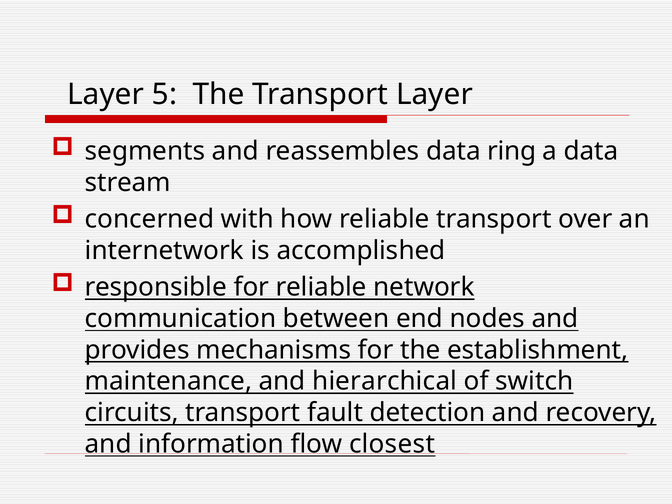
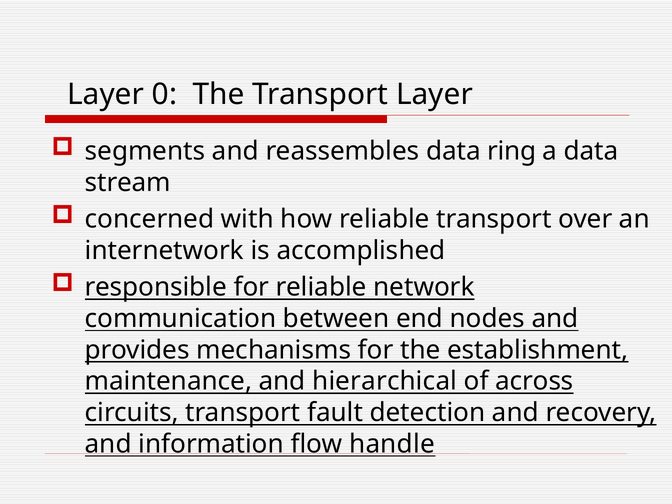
5: 5 -> 0 (165, 95)
switch: switch -> across (534, 381)
closest: closest -> handle (392, 444)
